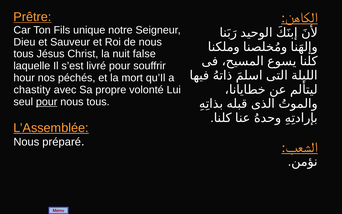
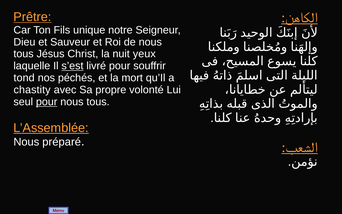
false: false -> yeux (144, 54)
s’est underline: none -> present (72, 66)
hour: hour -> tond (24, 78)
